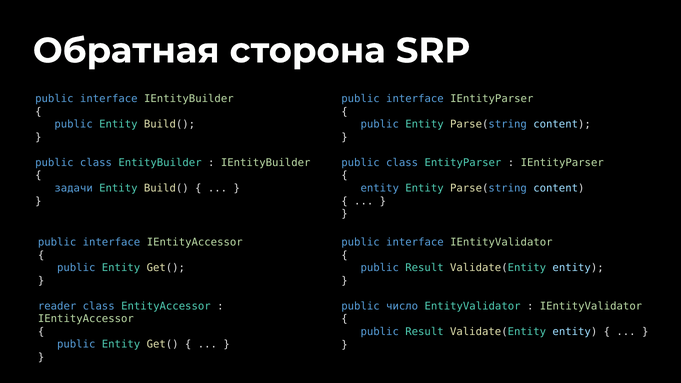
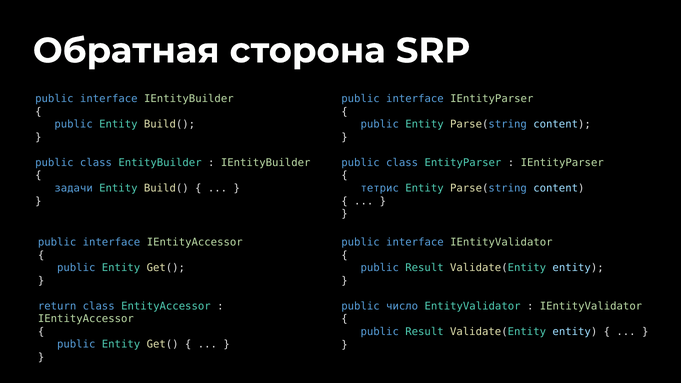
entity: entity -> тетрис (380, 188)
reader: reader -> return (57, 306)
